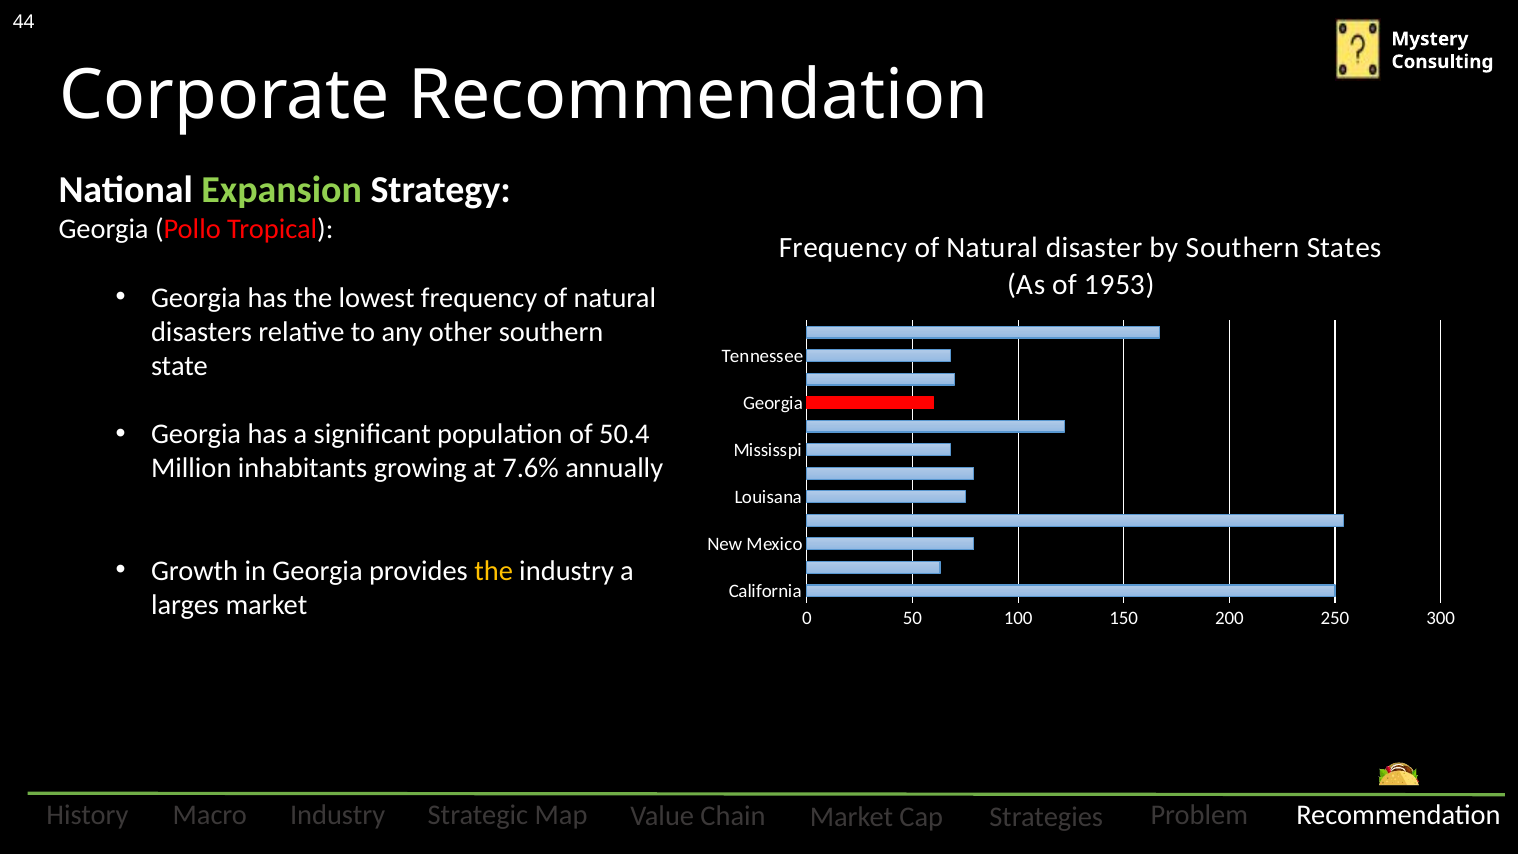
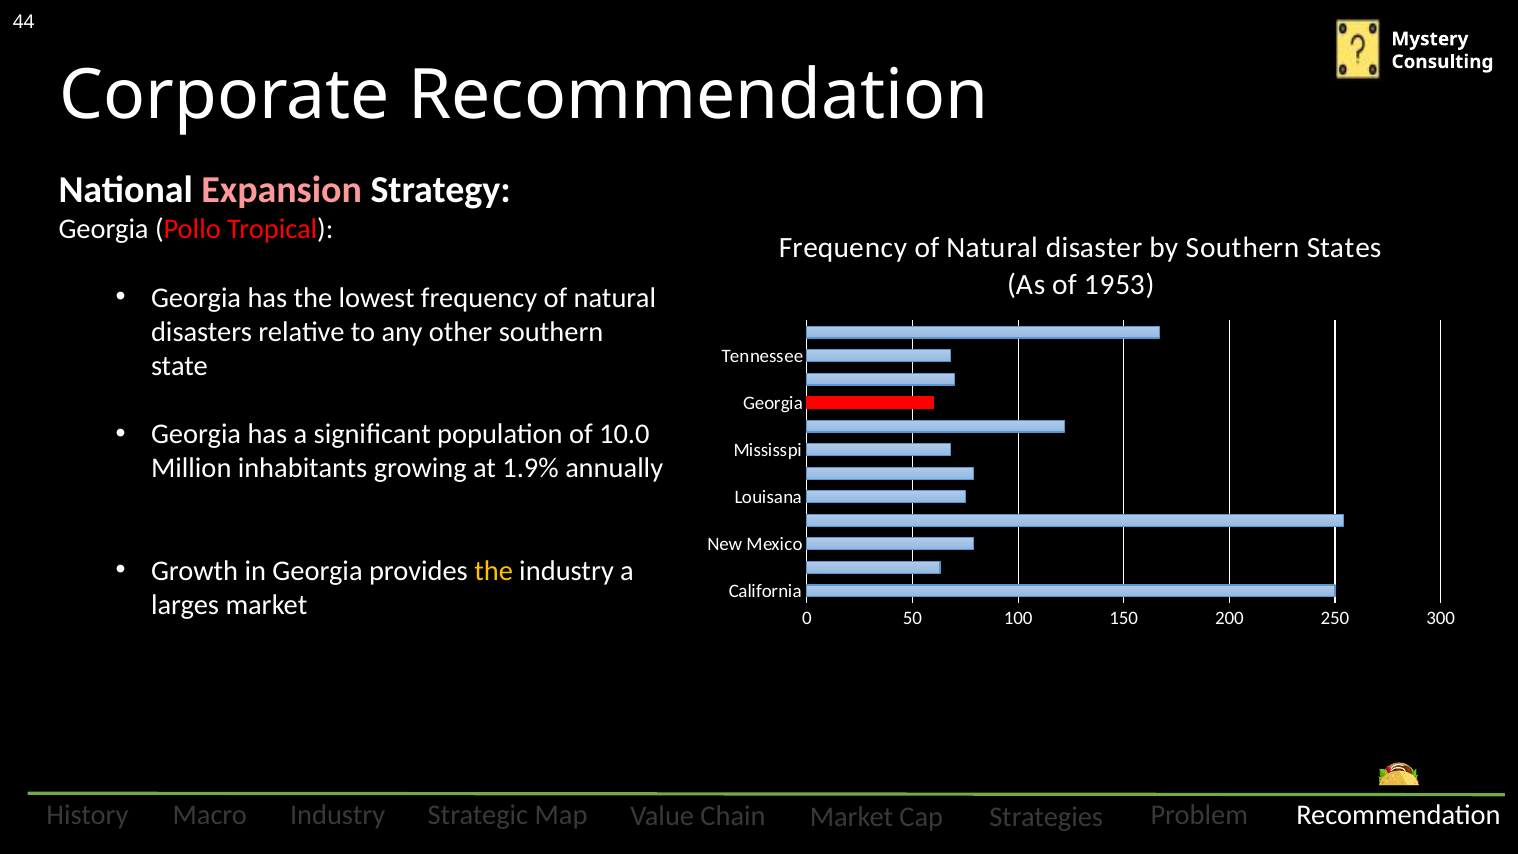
Expansion colour: light green -> pink (282, 190)
50.4: 50.4 -> 10.0 (624, 434)
7.6%: 7.6% -> 1.9% (531, 468)
